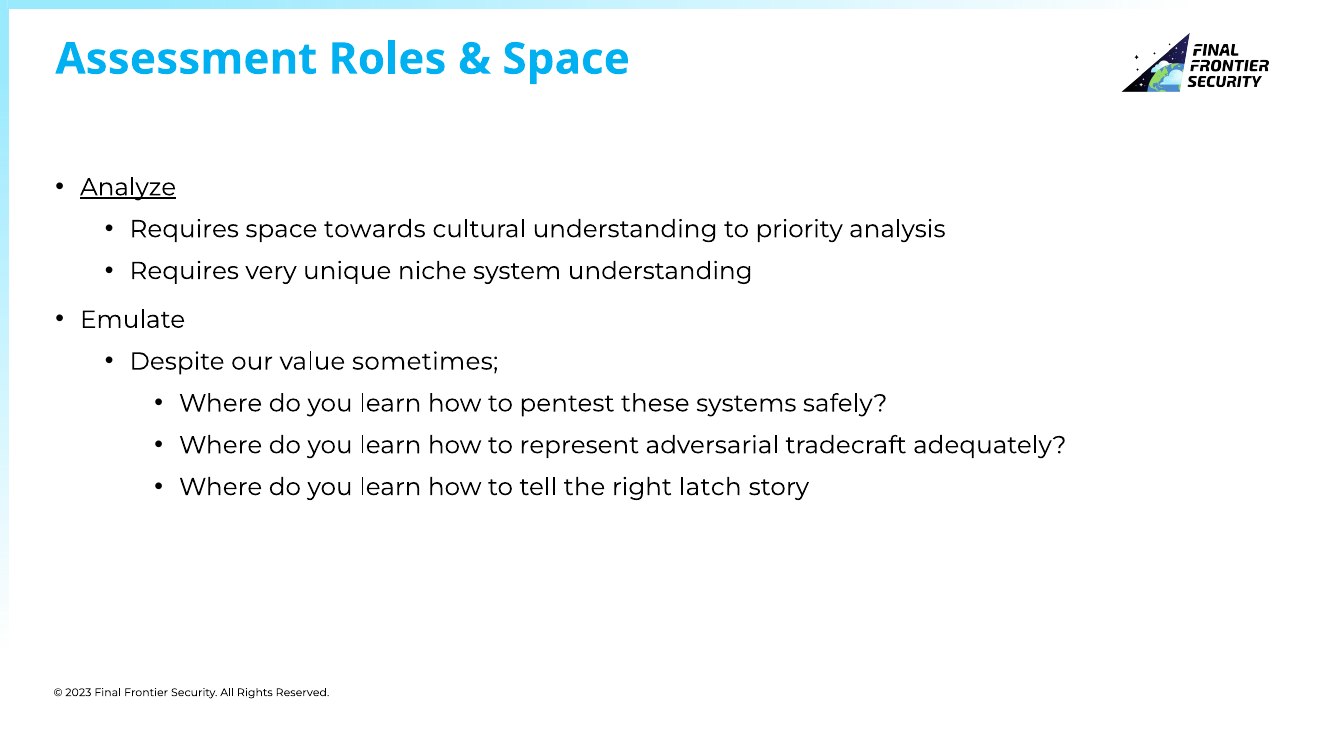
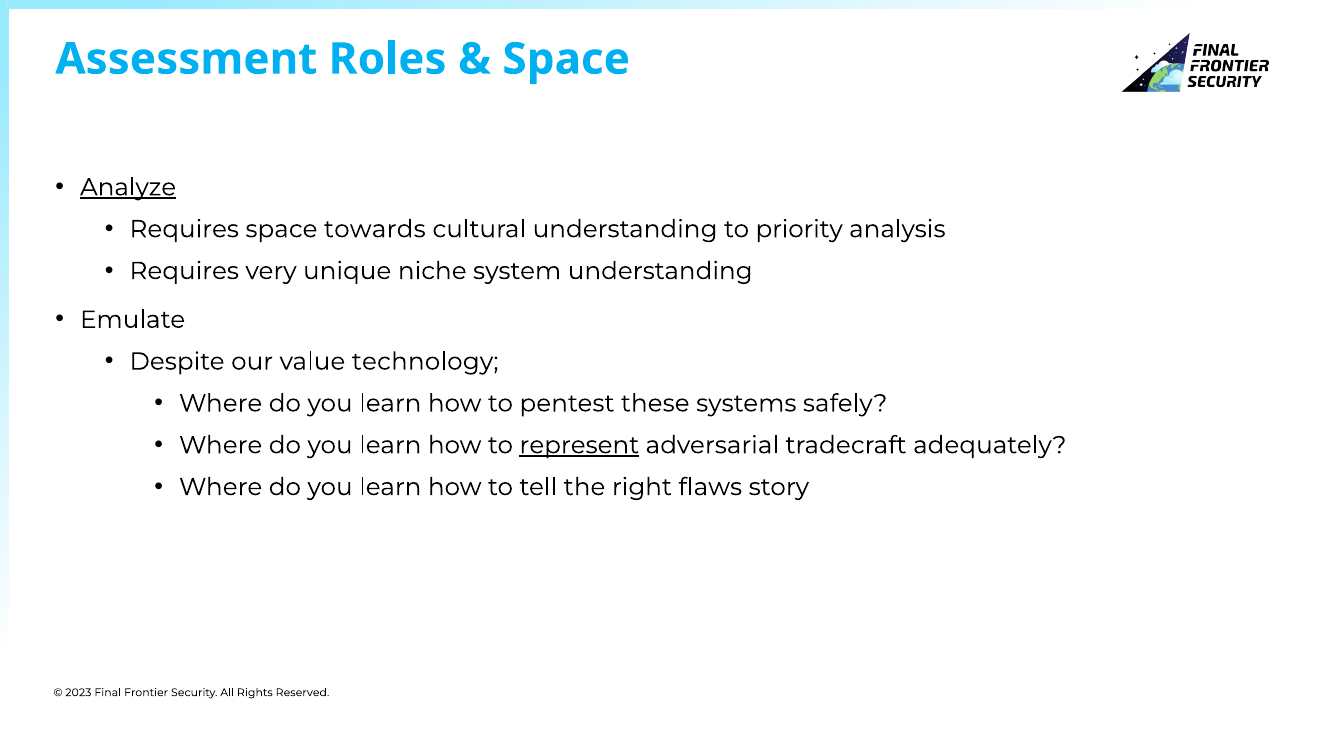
sometimes: sometimes -> technology (425, 362)
represent underline: none -> present (579, 445)
latch: latch -> flaws (710, 487)
